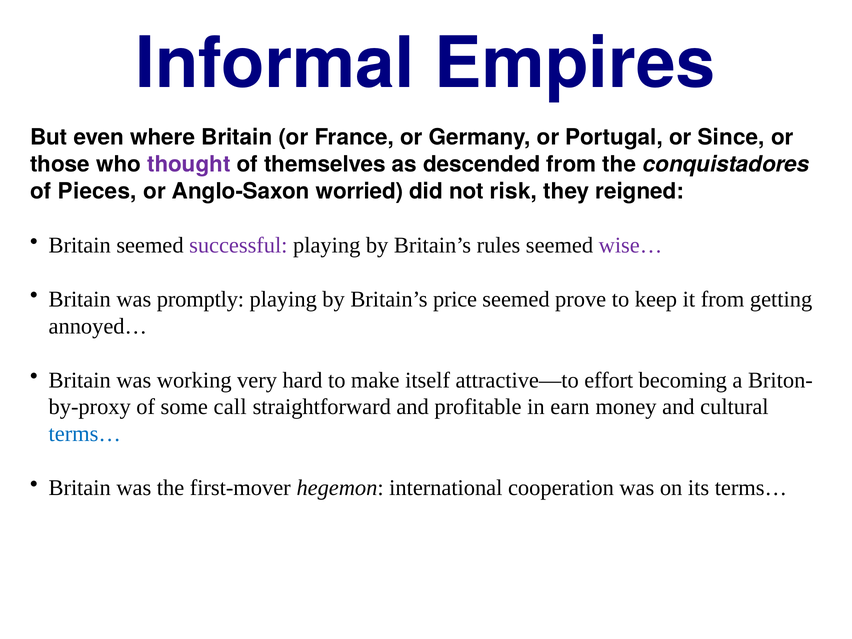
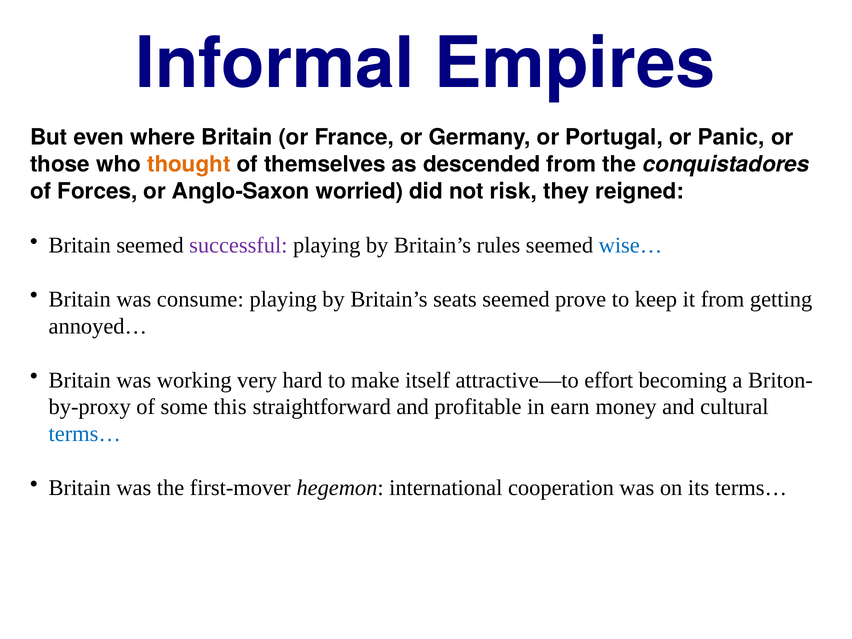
Since: Since -> Panic (731, 137)
thought colour: purple -> orange (189, 164)
Pieces: Pieces -> Forces (97, 191)
wise… colour: purple -> blue (630, 245)
promptly: promptly -> consume (200, 299)
price: price -> seats (455, 299)
call: call -> this (230, 407)
